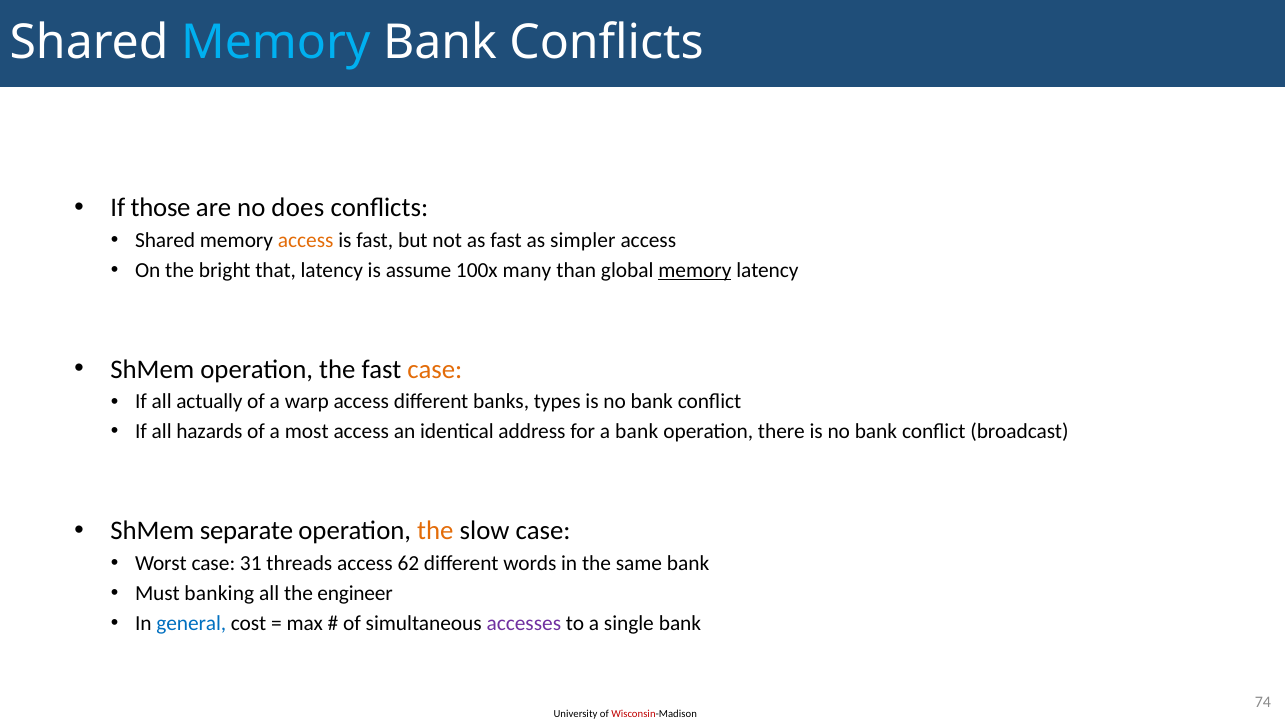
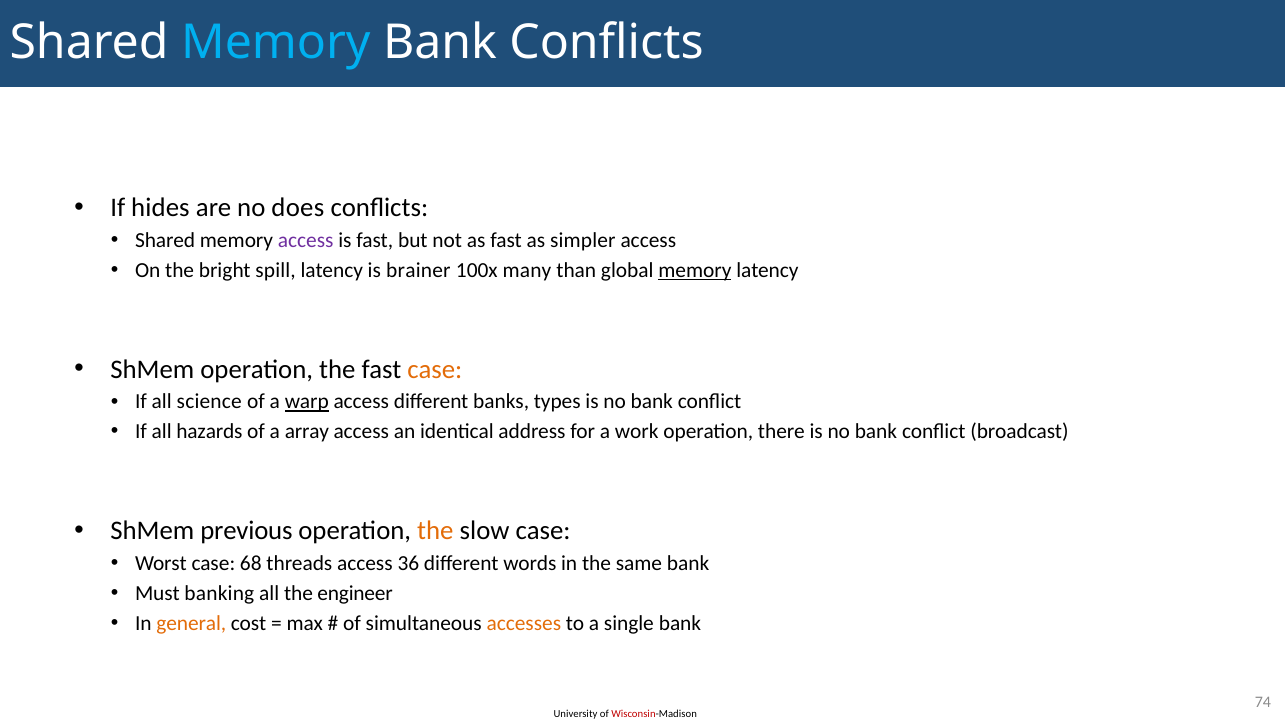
those: those -> hides (160, 208)
access colour: orange -> purple (306, 240)
that: that -> spill (276, 270)
assume: assume -> brainer (418, 270)
actually: actually -> science (209, 402)
warp underline: none -> present (307, 402)
most: most -> array (307, 432)
a bank: bank -> work (637, 432)
separate: separate -> previous (246, 531)
31: 31 -> 68 (251, 563)
62: 62 -> 36 (408, 563)
general colour: blue -> orange (191, 623)
accesses colour: purple -> orange (524, 623)
